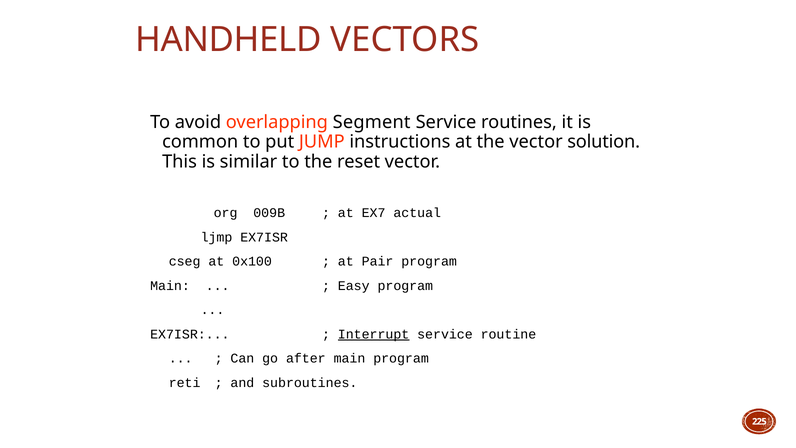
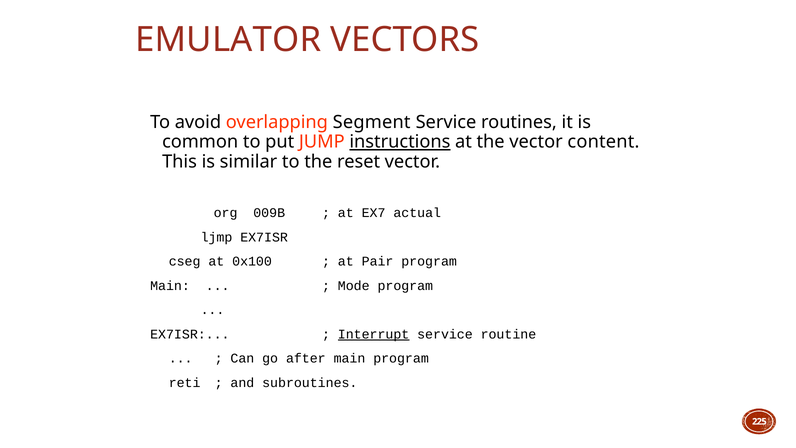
HANDHELD: HANDHELD -> EMULATOR (228, 40)
instructions underline: none -> present (400, 142)
solution: solution -> content (603, 142)
Easy: Easy -> Mode (354, 286)
